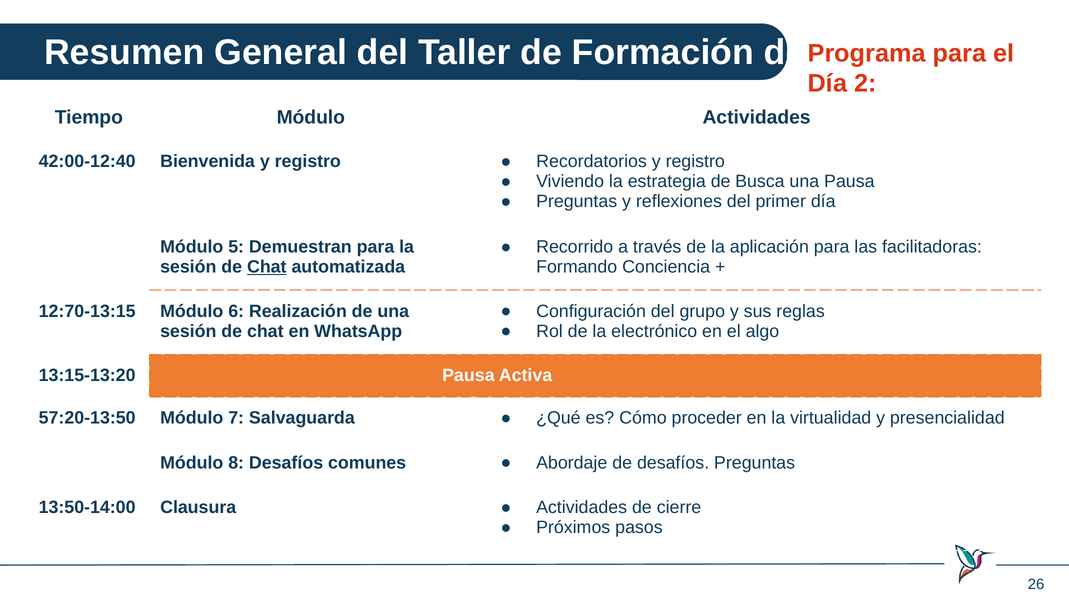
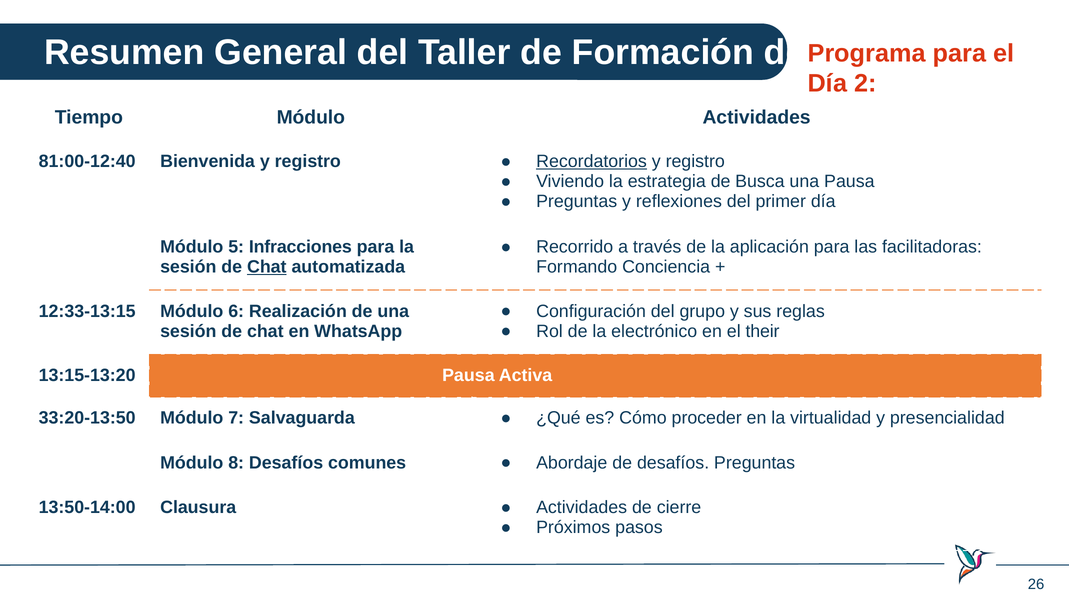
42:00-12:40: 42:00-12:40 -> 81:00-12:40 (87, 161)
Recordatorios underline: none -> present (592, 161)
Demuestran: Demuestran -> Infracciones (300, 247)
12:70-13:15: 12:70-13:15 -> 12:33-13:15 (87, 311)
algo: algo -> their (763, 331)
57:20-13:50: 57:20-13:50 -> 33:20-13:50 (87, 418)
